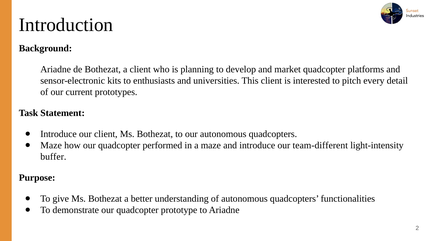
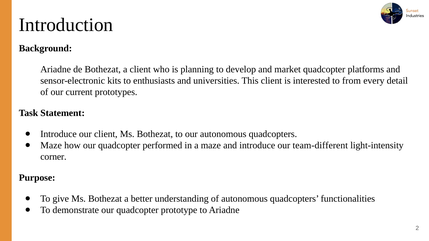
pitch: pitch -> from (351, 81)
buffer: buffer -> corner (53, 157)
